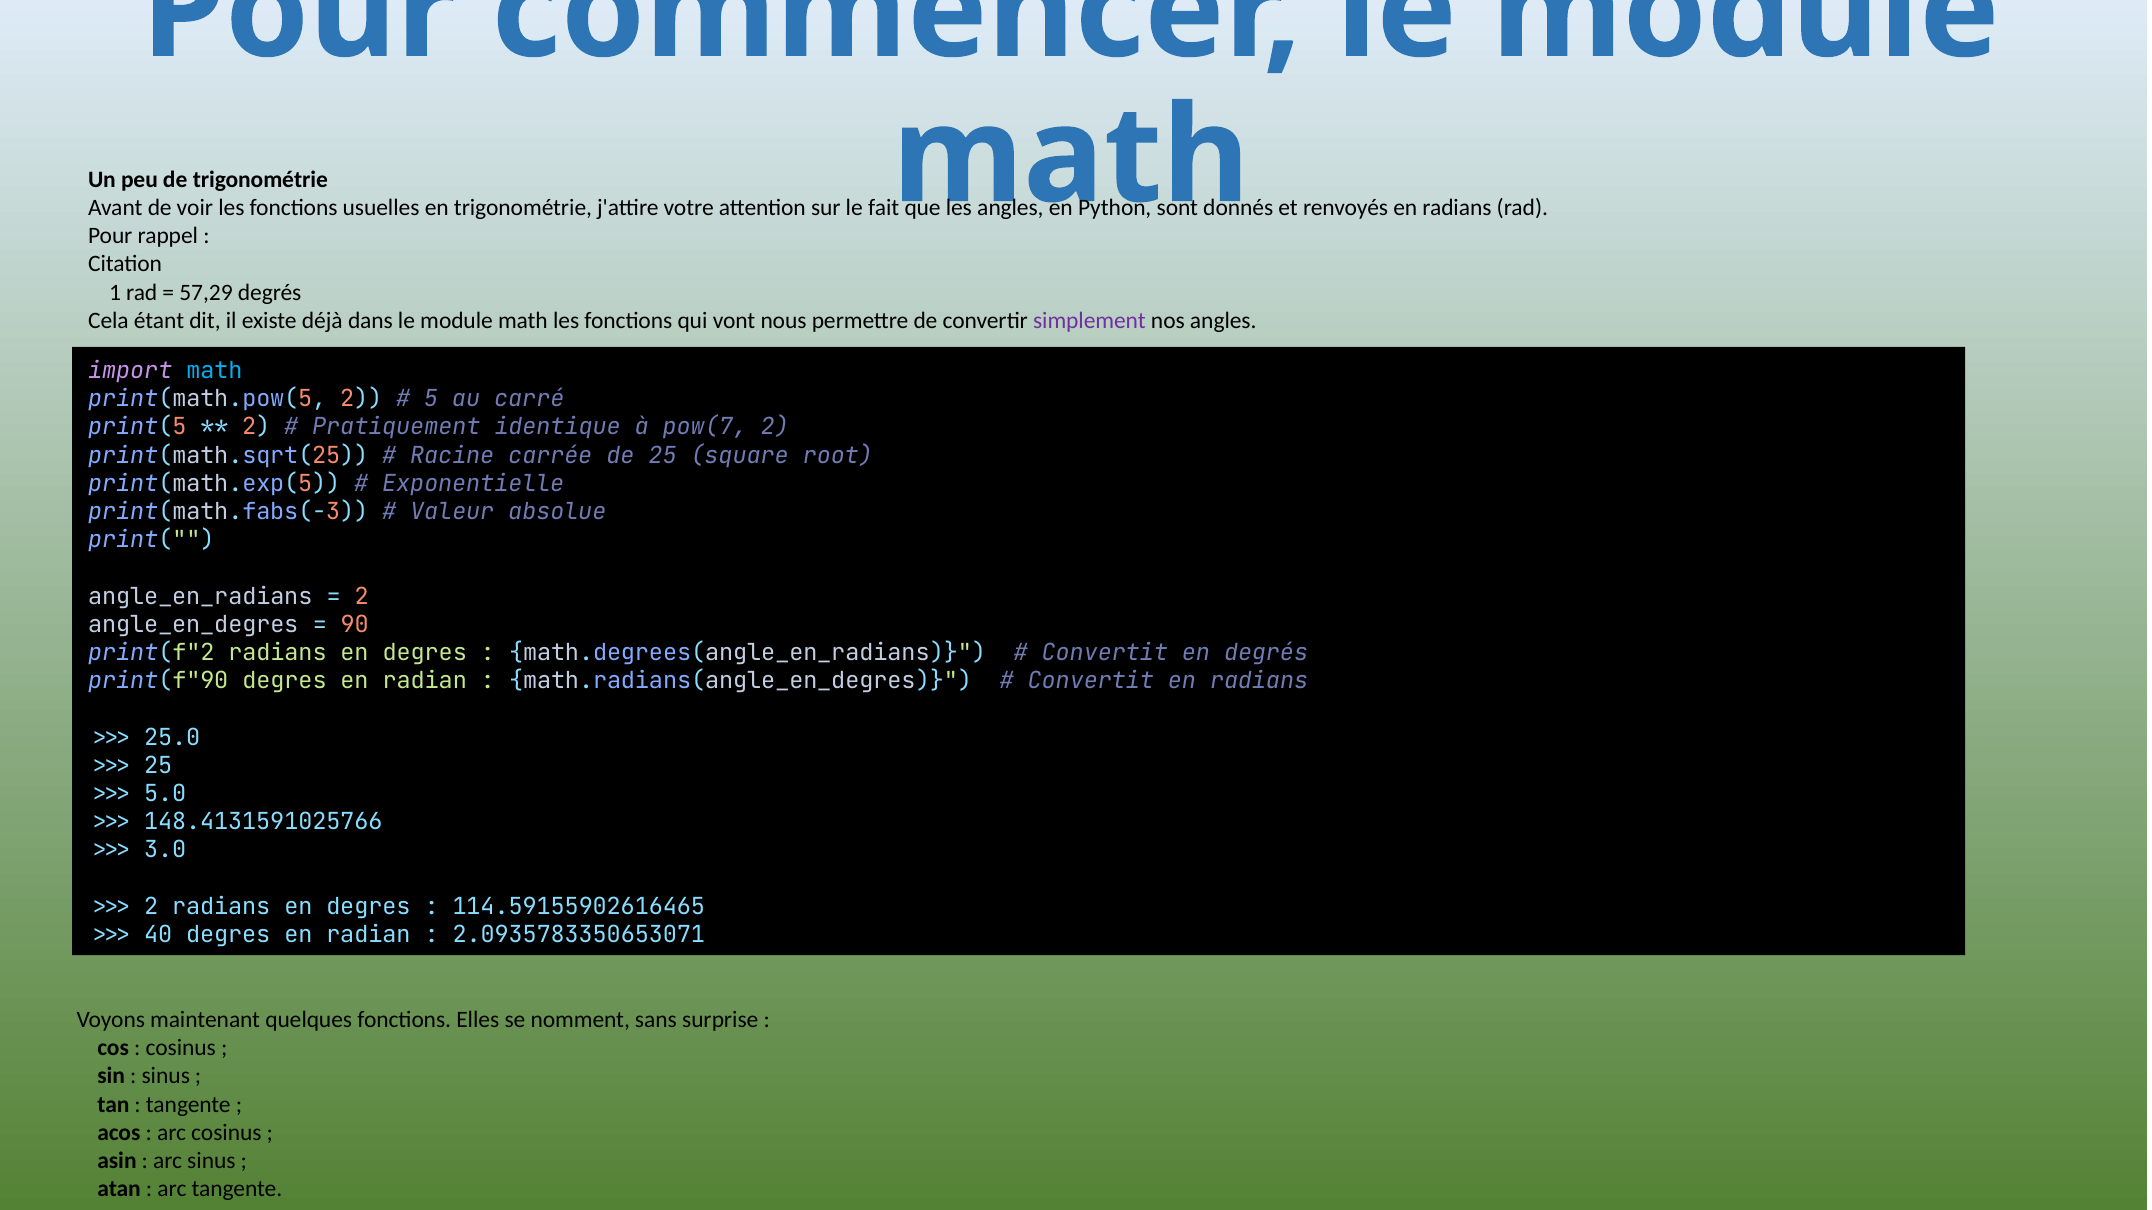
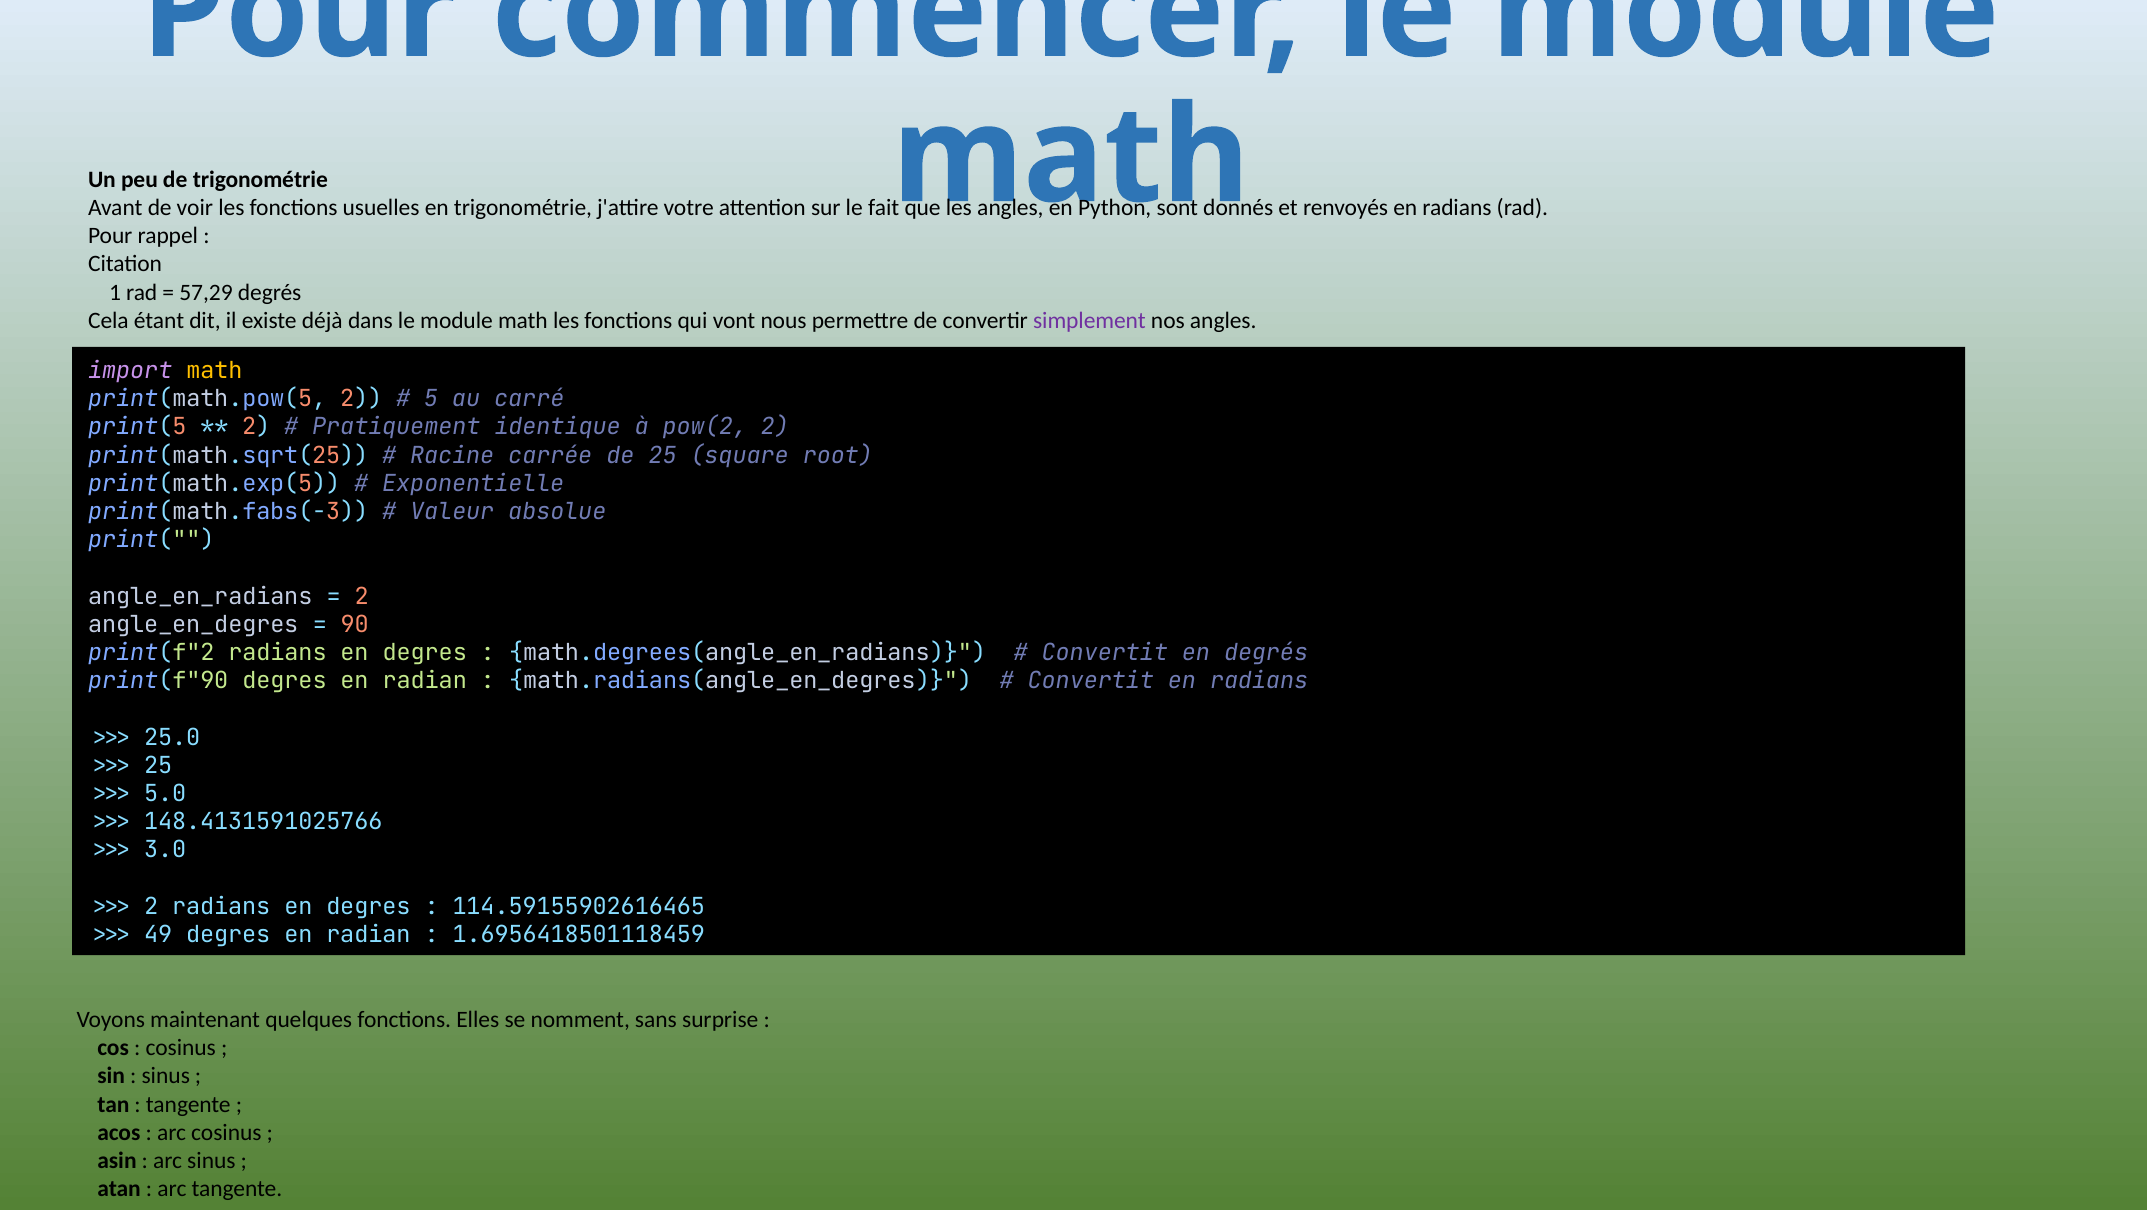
math colour: light blue -> yellow (214, 371)
pow(7: pow(7 -> pow(2 (705, 427)
40: 40 -> 49 (158, 935)
2.0935783350653071: 2.0935783350653071 -> 1.6956418501118459 (579, 935)
